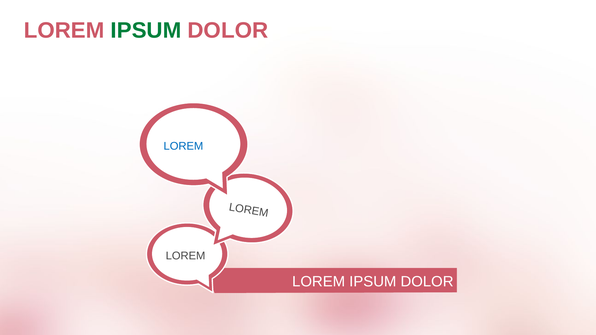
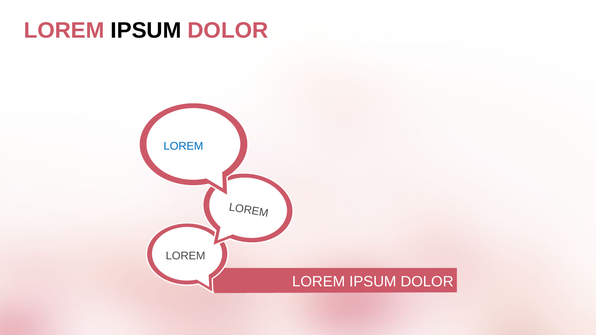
IPSUM colour: green -> black (146, 31)
